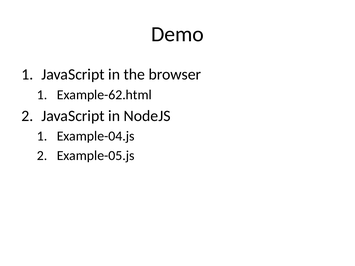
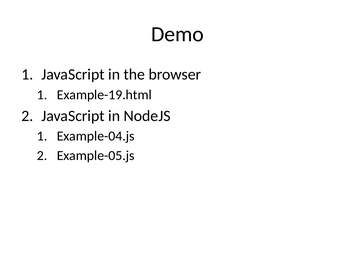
Example-62.html: Example-62.html -> Example-19.html (104, 95)
